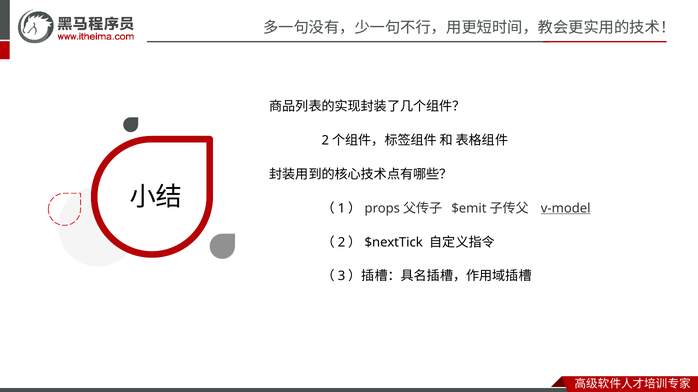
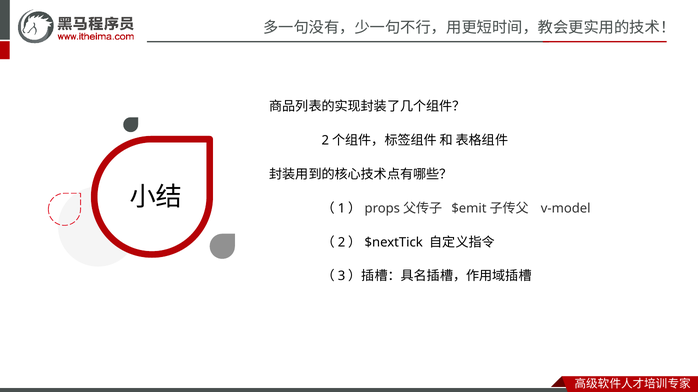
v-model underline: present -> none (566, 209)
